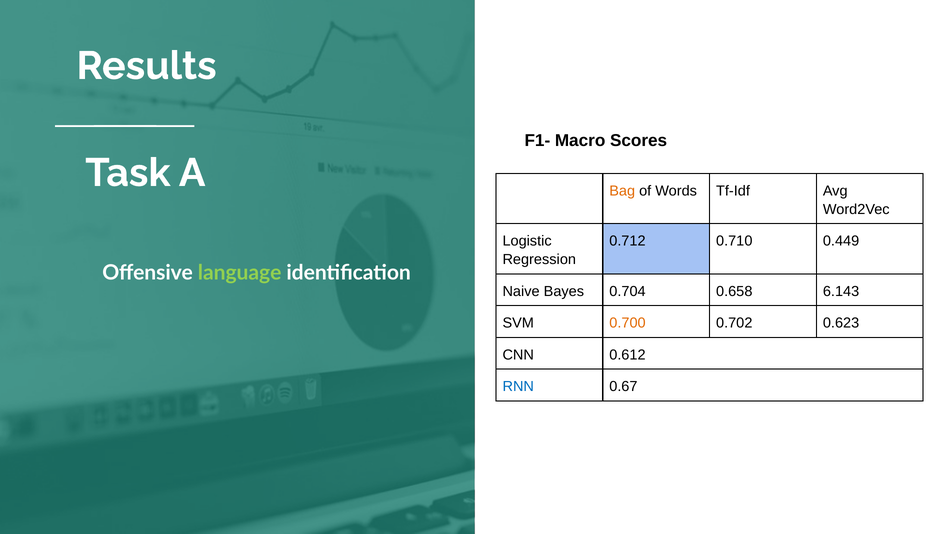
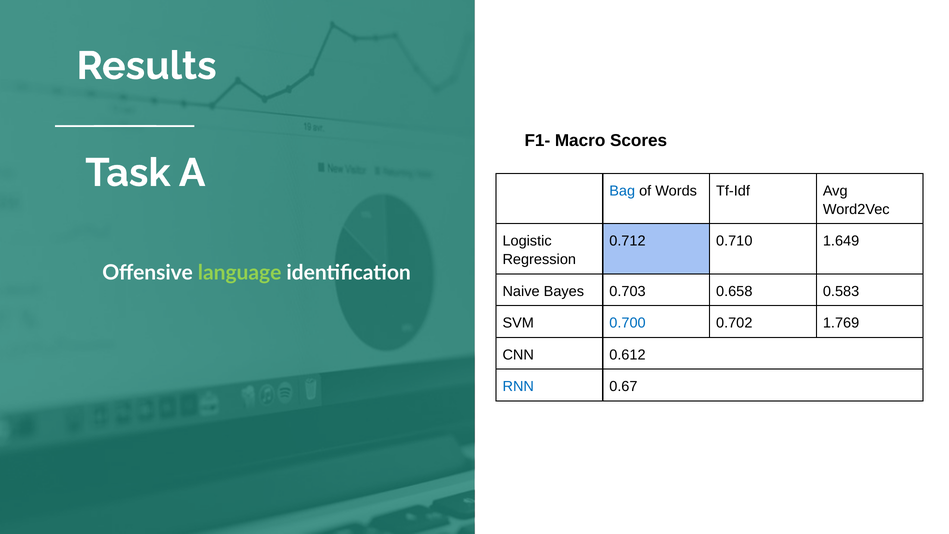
Bag colour: orange -> blue (622, 191)
0.449: 0.449 -> 1.649 (841, 241)
0.704: 0.704 -> 0.703 (628, 291)
6.143: 6.143 -> 0.583 (841, 291)
0.700 colour: orange -> blue (628, 323)
0.623: 0.623 -> 1.769 (841, 323)
